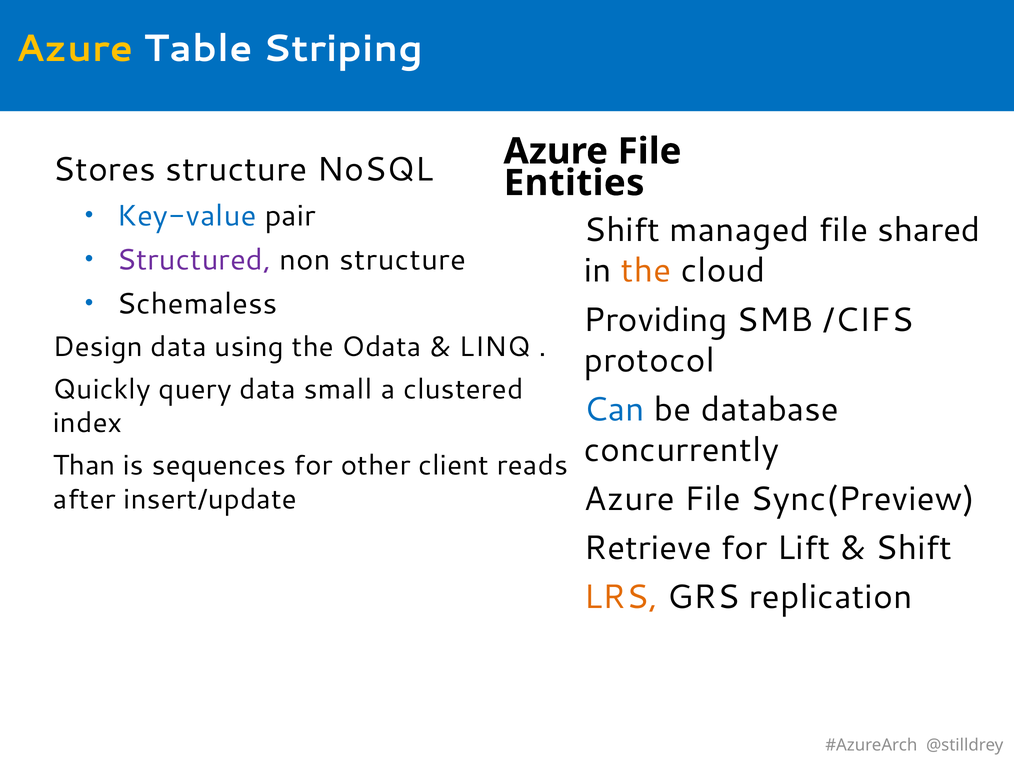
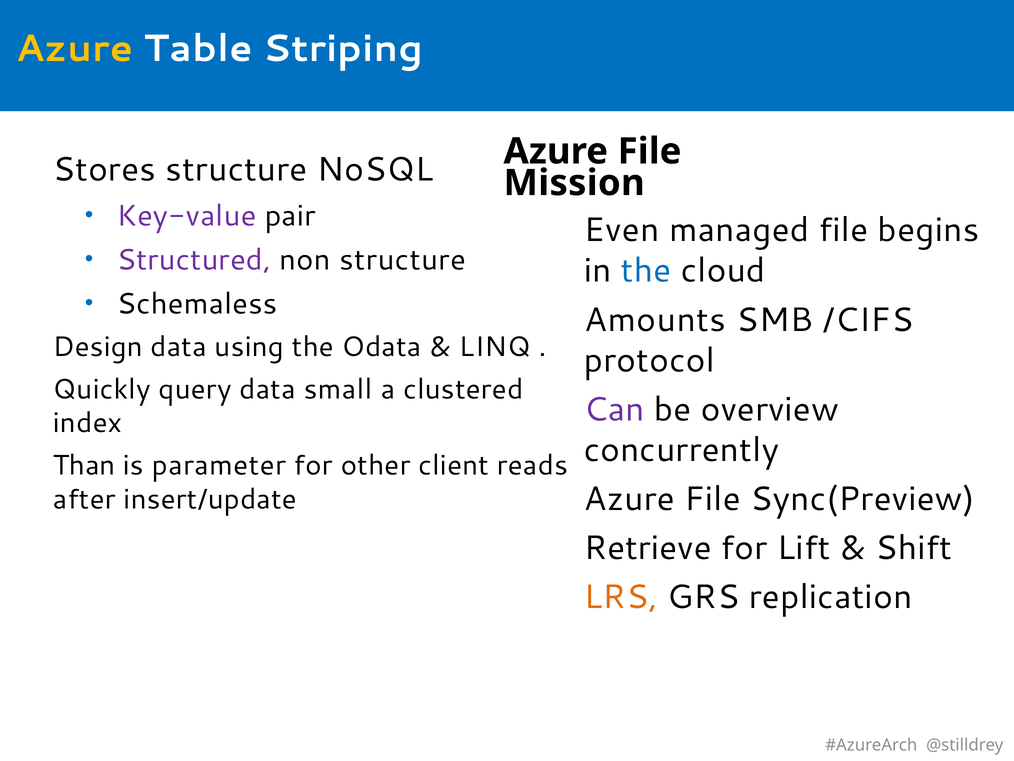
Entities: Entities -> Mission (574, 183)
Key-value colour: blue -> purple (187, 216)
Shift: Shift -> Even (622, 230)
shared: shared -> begins (929, 230)
the colour: orange -> blue (646, 271)
Providing: Providing -> Amounts (655, 320)
Can colour: blue -> purple (614, 409)
database: database -> overview (770, 409)
sequences: sequences -> parameter (219, 465)
